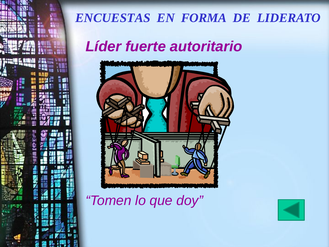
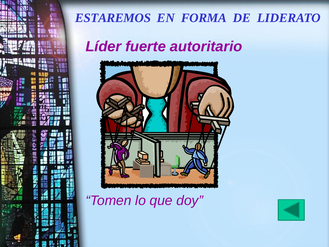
ENCUESTAS: ENCUESTAS -> ESTAREMOS (113, 18)
